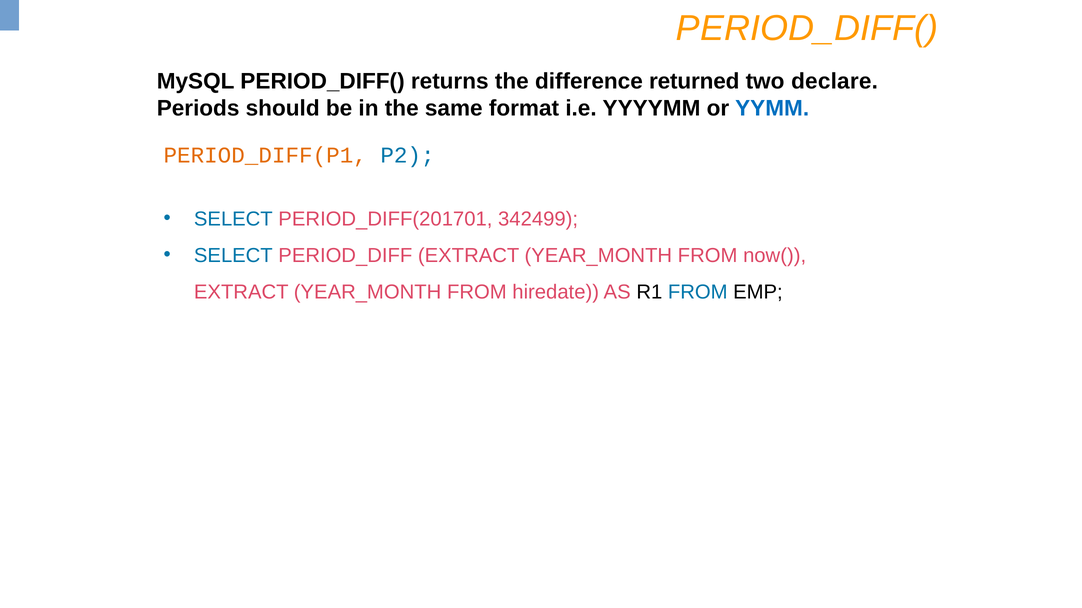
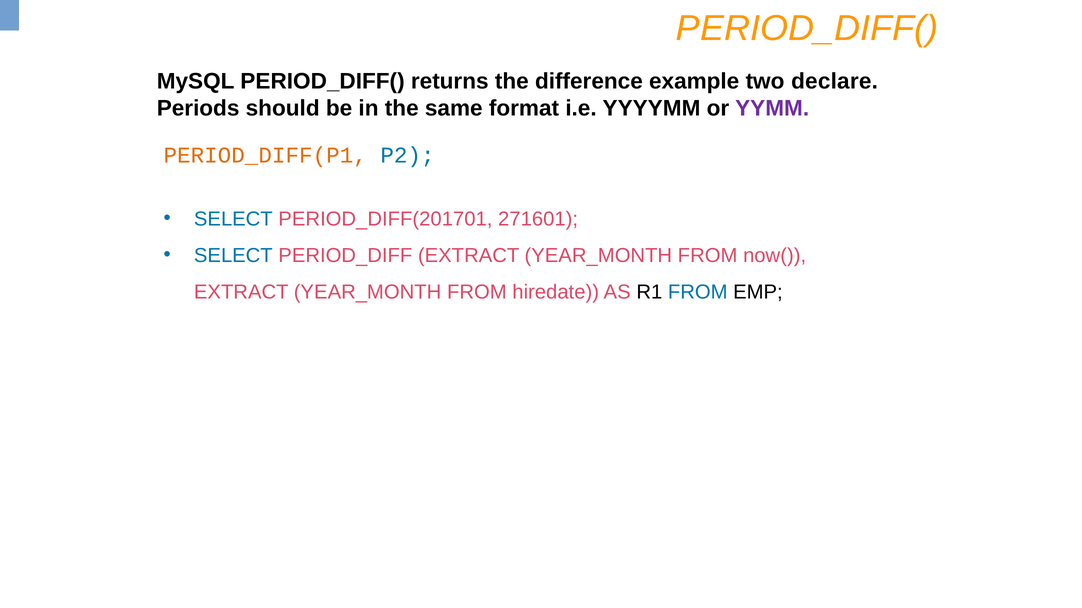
returned: returned -> example (694, 81)
YYMM colour: blue -> purple (772, 109)
342499: 342499 -> 271601 (538, 219)
